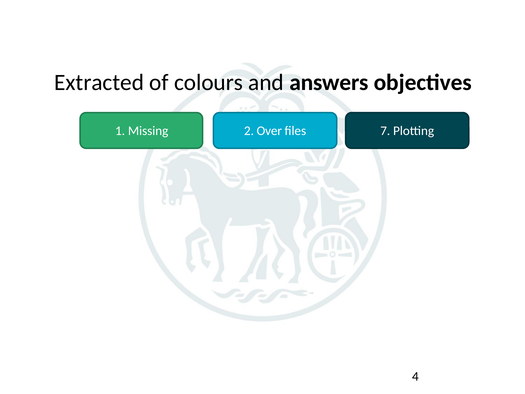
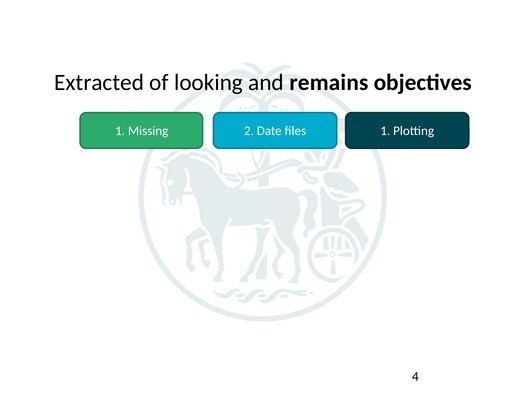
colours: colours -> looking (208, 83)
answers: answers -> remains (329, 83)
Over: Over -> Date (269, 131)
files 7: 7 -> 1 (385, 131)
